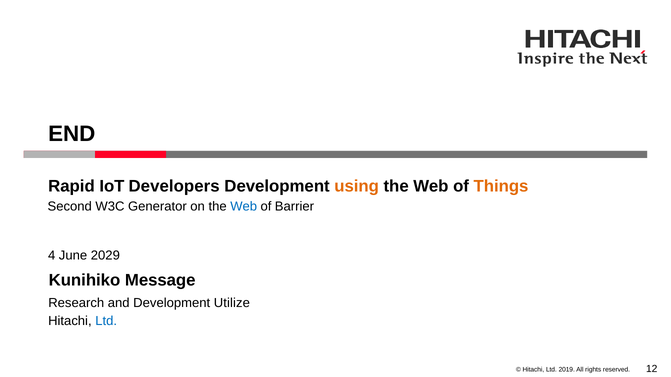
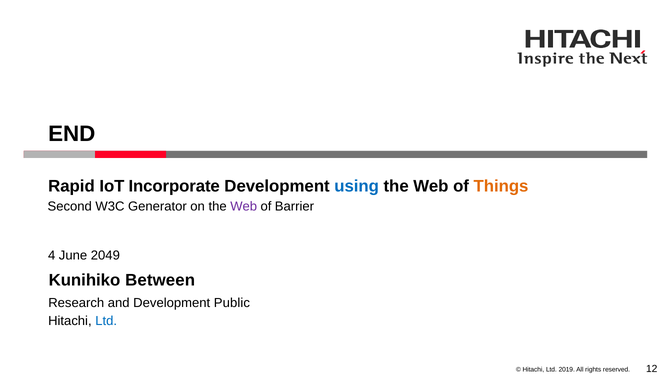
Developers: Developers -> Incorporate (174, 186)
using colour: orange -> blue (357, 186)
Web colour: blue -> purple (244, 207)
2029: 2029 -> 2049 (105, 256)
Message: Message -> Between (160, 280)
Utilize: Utilize -> Public (232, 303)
